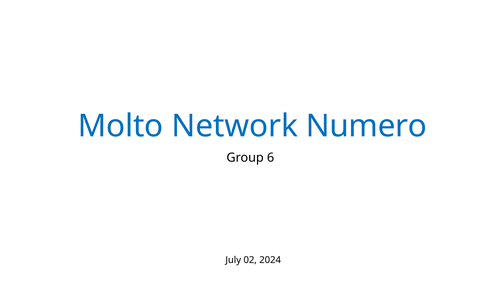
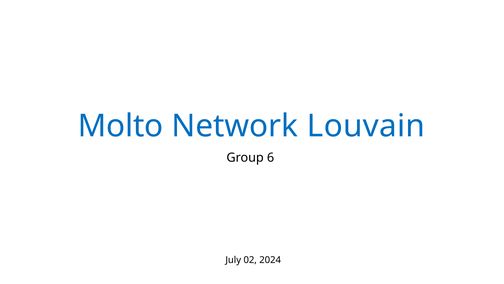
Numero: Numero -> Louvain (366, 126)
